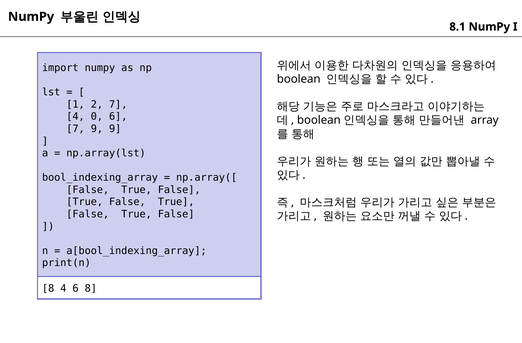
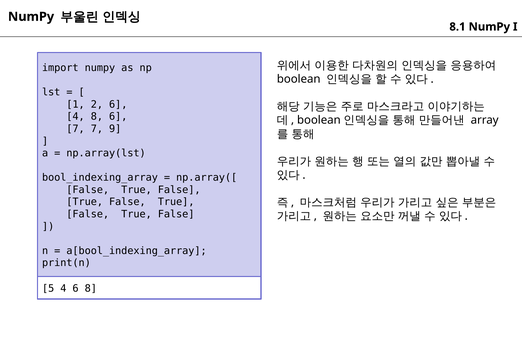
2 7: 7 -> 6 (118, 104)
4 0: 0 -> 8 (97, 117)
7 9: 9 -> 7 (97, 129)
8: 8 -> 5 (48, 288)
